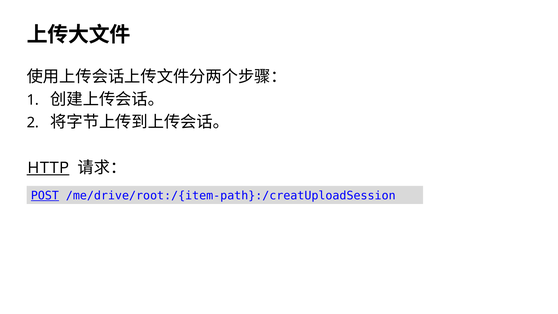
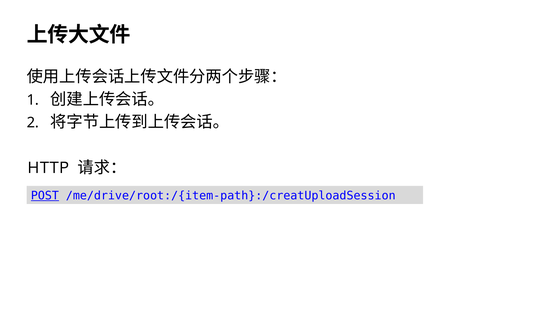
HTTP underline: present -> none (48, 168)
